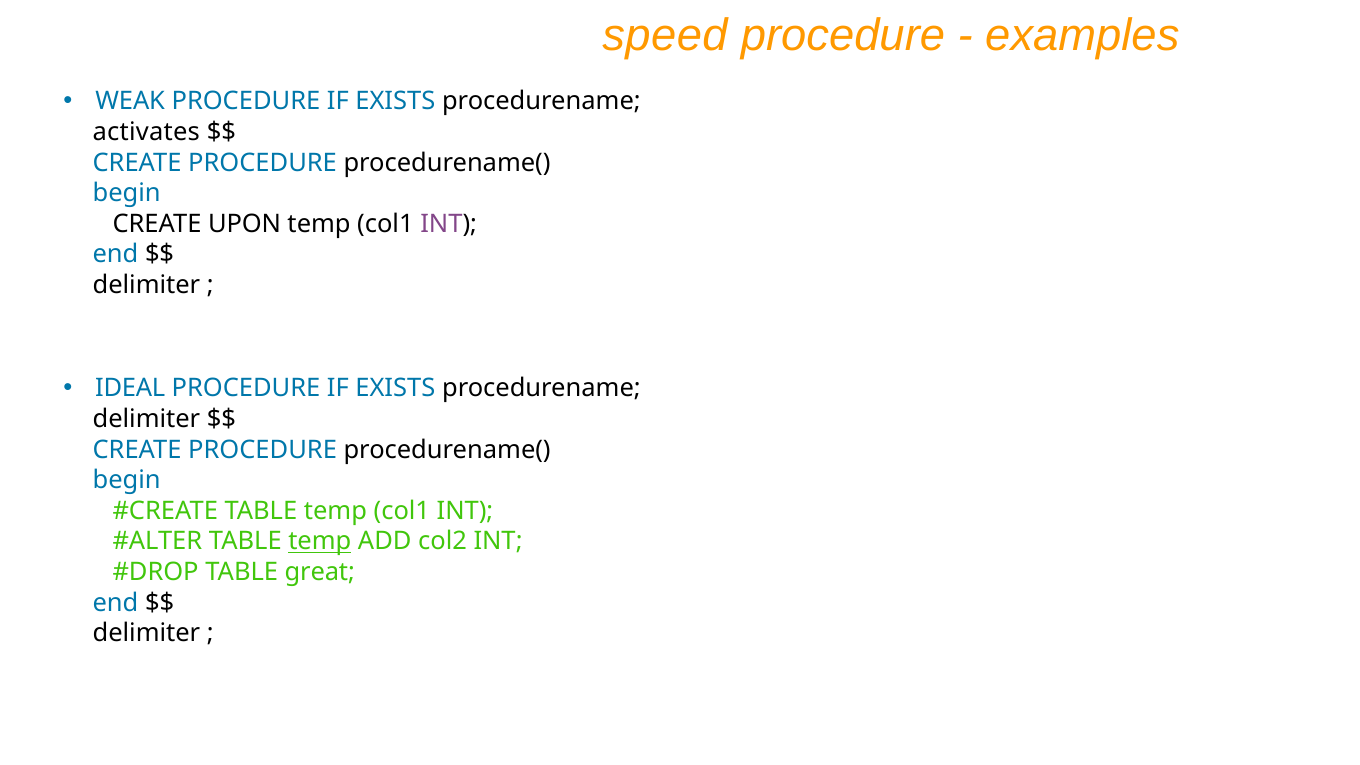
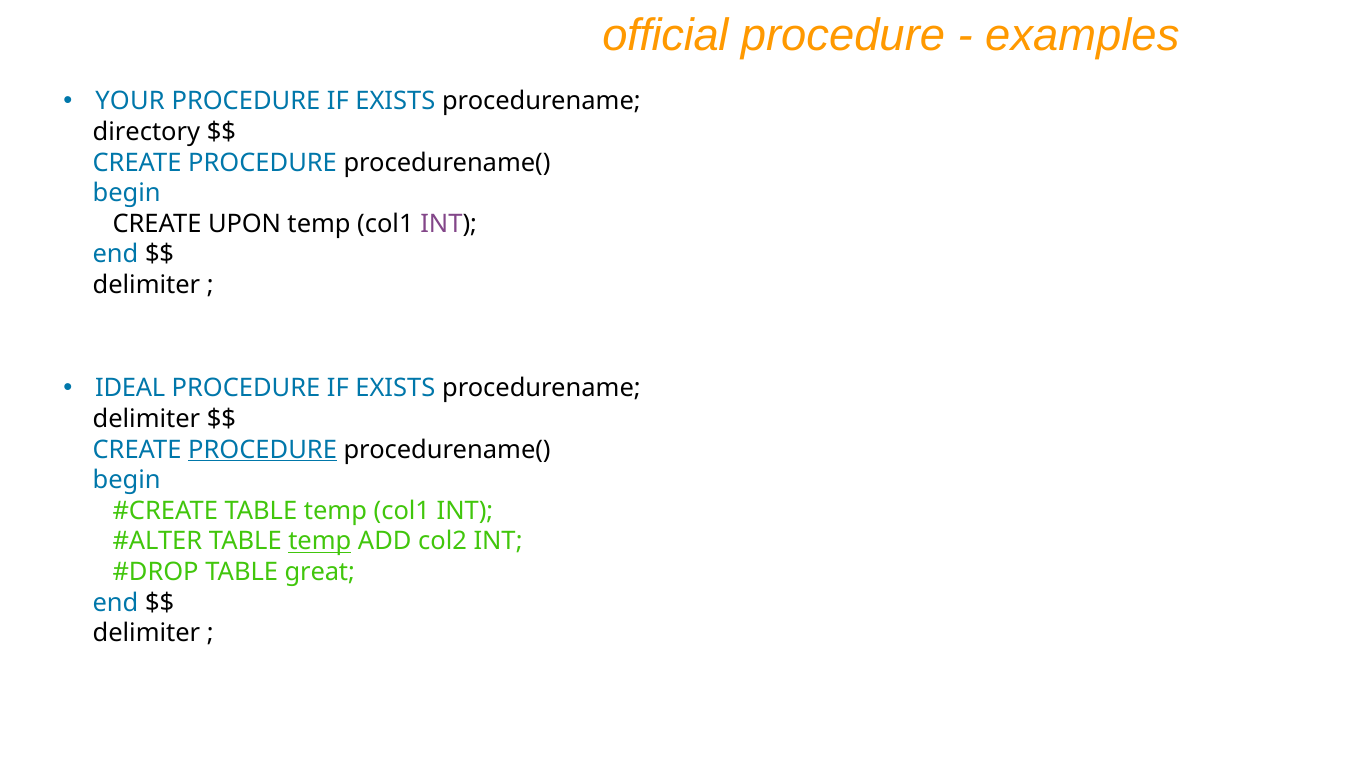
speed: speed -> official (665, 35)
WEAK: WEAK -> YOUR (130, 101)
activates: activates -> directory (146, 132)
PROCEDURE underline: none -> present (263, 450)
